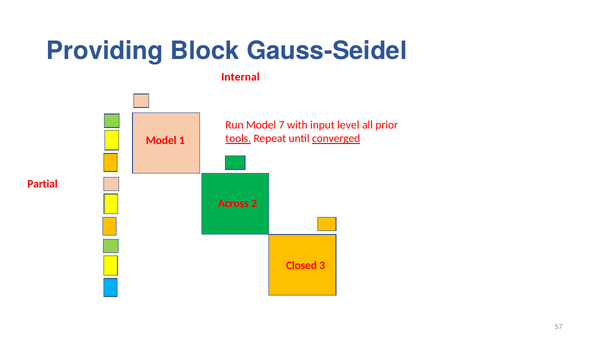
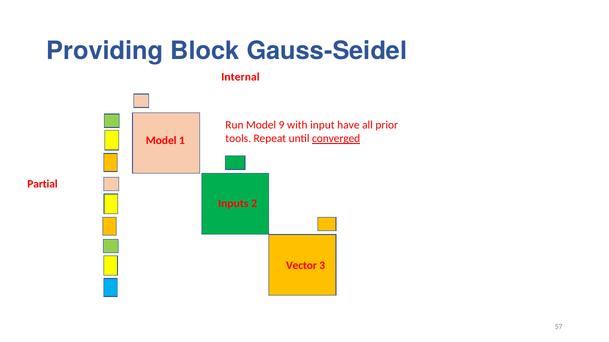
7: 7 -> 9 (282, 125)
level: level -> have (348, 125)
tools underline: present -> none (238, 139)
Across: Across -> Inputs (233, 204)
Closed: Closed -> Vector (301, 266)
